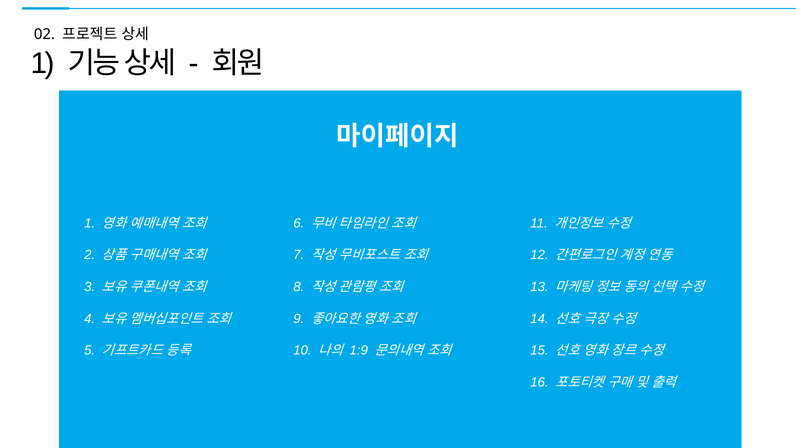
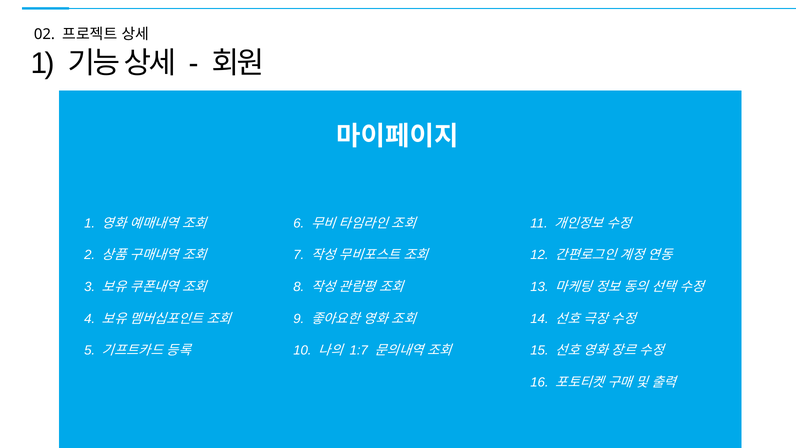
1:9: 1:9 -> 1:7 (359, 350)
